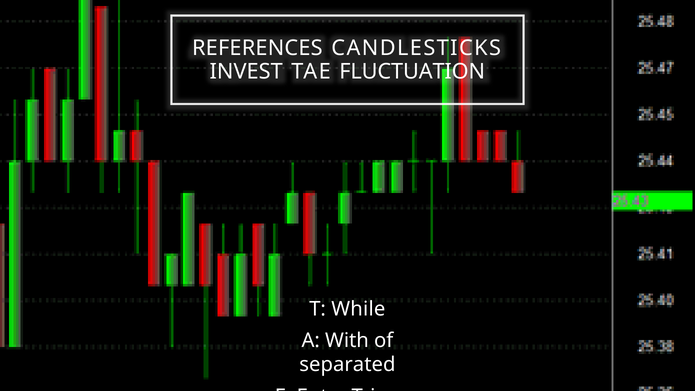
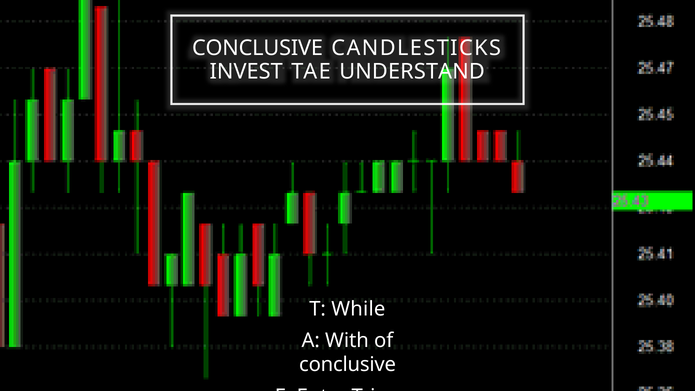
REFERENCES: REFERENCES -> CONCLUSIVE (258, 48)
FLUCTUATION: FLUCTUATION -> UNDERSTAND (412, 71)
separated: separated -> conclusive (348, 365)
